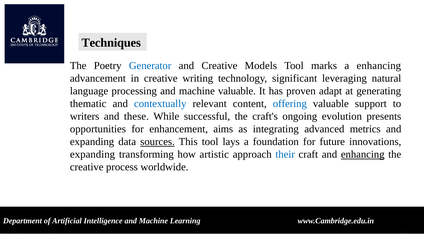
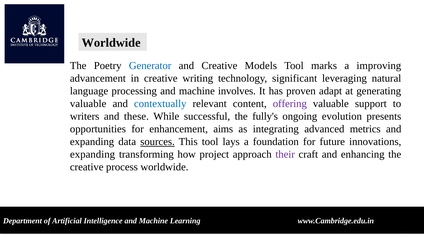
Techniques: Techniques -> Worldwide (111, 43)
a enhancing: enhancing -> improving (379, 66)
machine valuable: valuable -> involves (237, 91)
thematic: thematic -> valuable (88, 104)
offering colour: blue -> purple (290, 104)
craft's: craft's -> fully's (265, 117)
artistic: artistic -> project (214, 155)
their colour: blue -> purple (285, 155)
enhancing underline: present -> none (363, 155)
